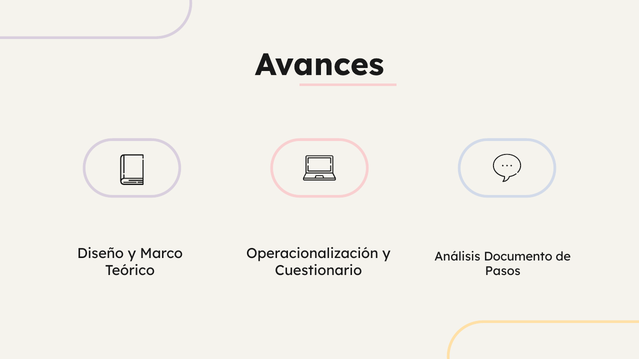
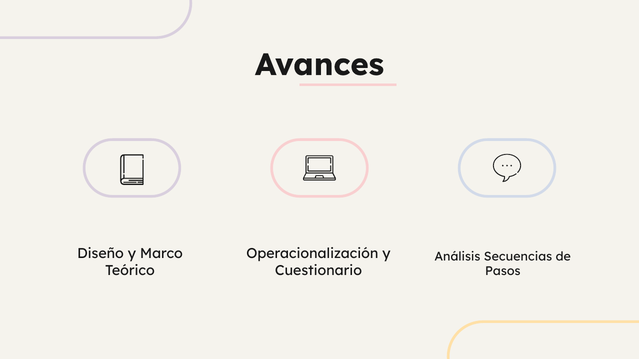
Documento: Documento -> Secuencias (518, 257)
